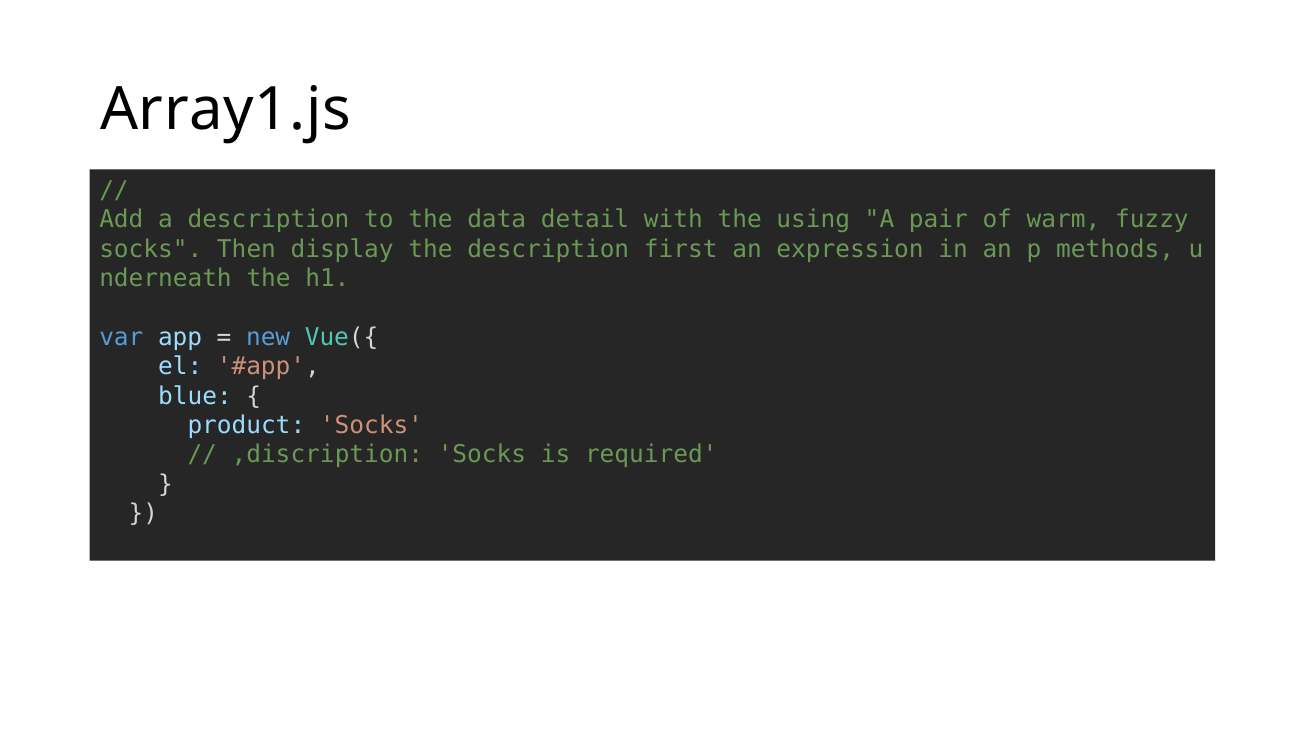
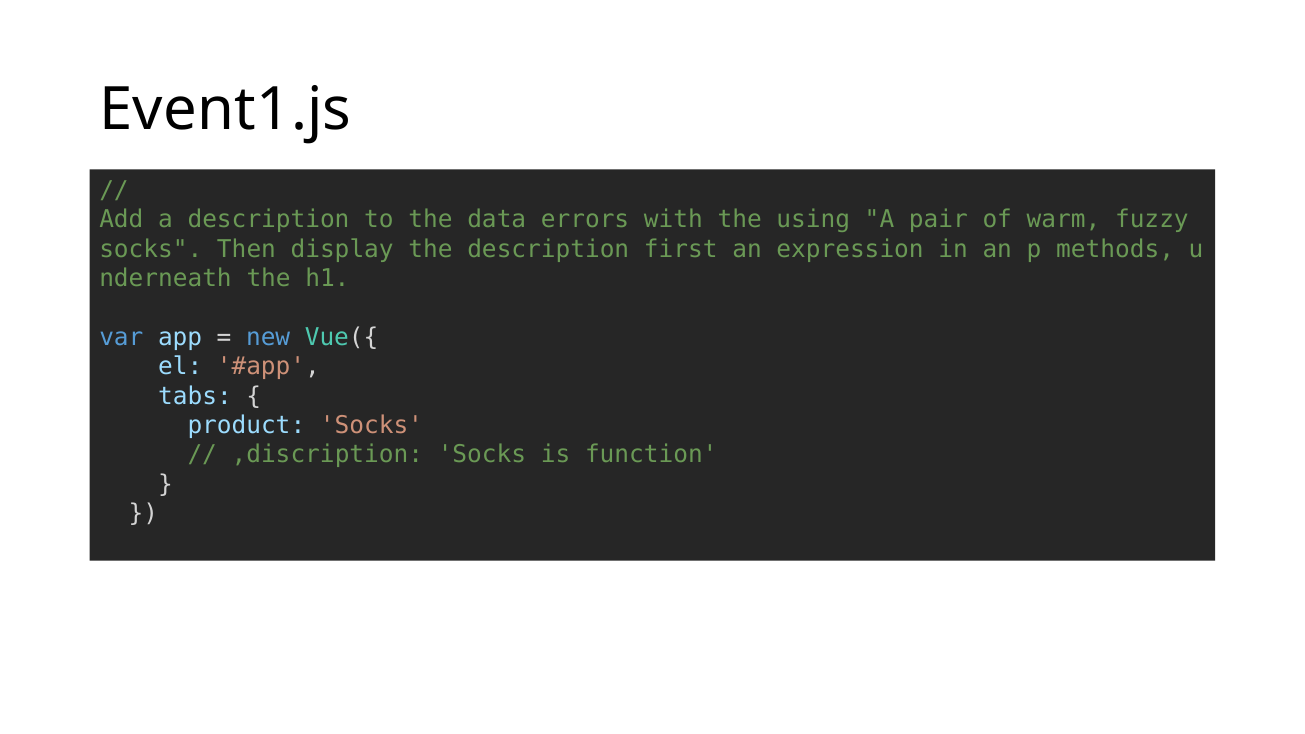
Array1.js: Array1.js -> Event1.js (226, 110)
detail: detail -> errors (585, 220)
blue: blue -> tabs (195, 396)
required: required -> function (651, 455)
